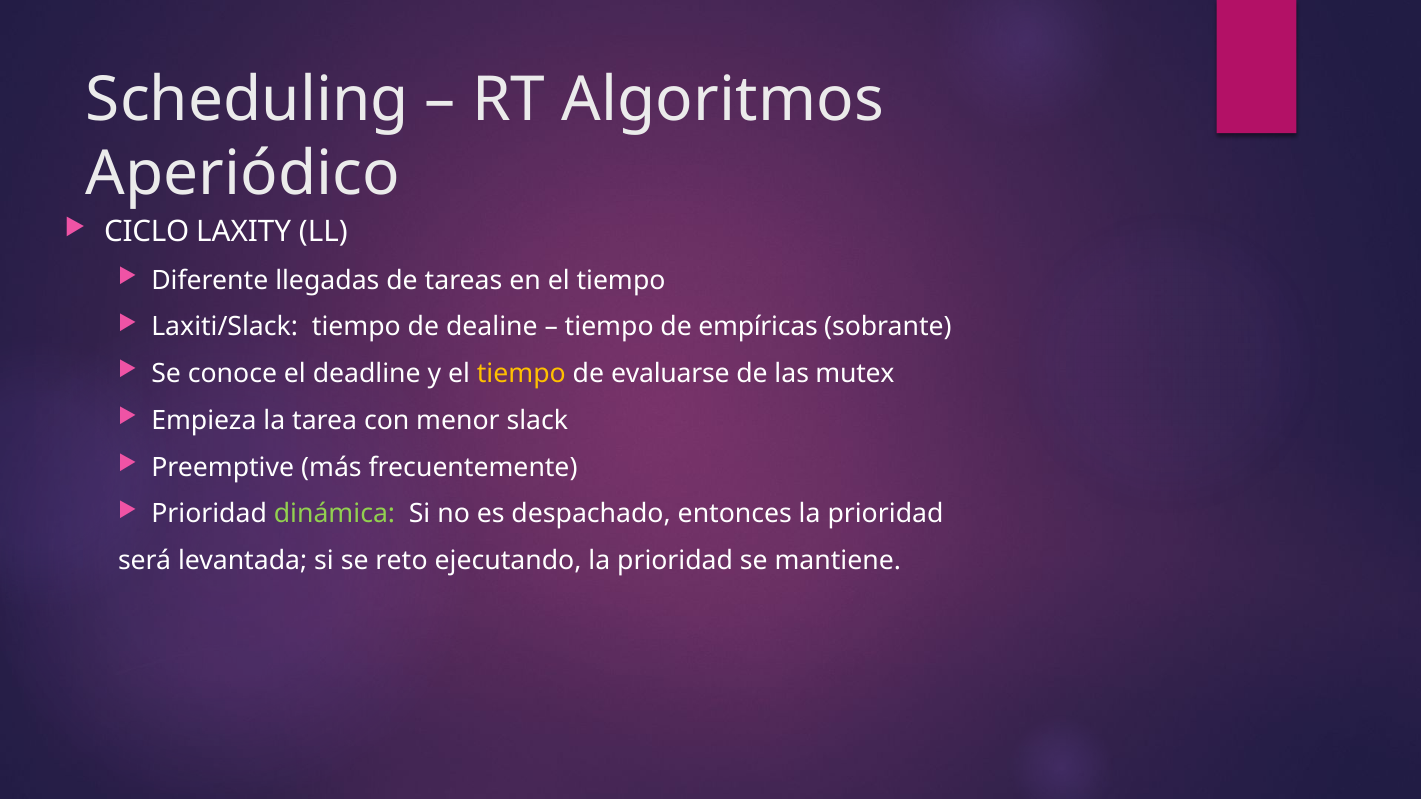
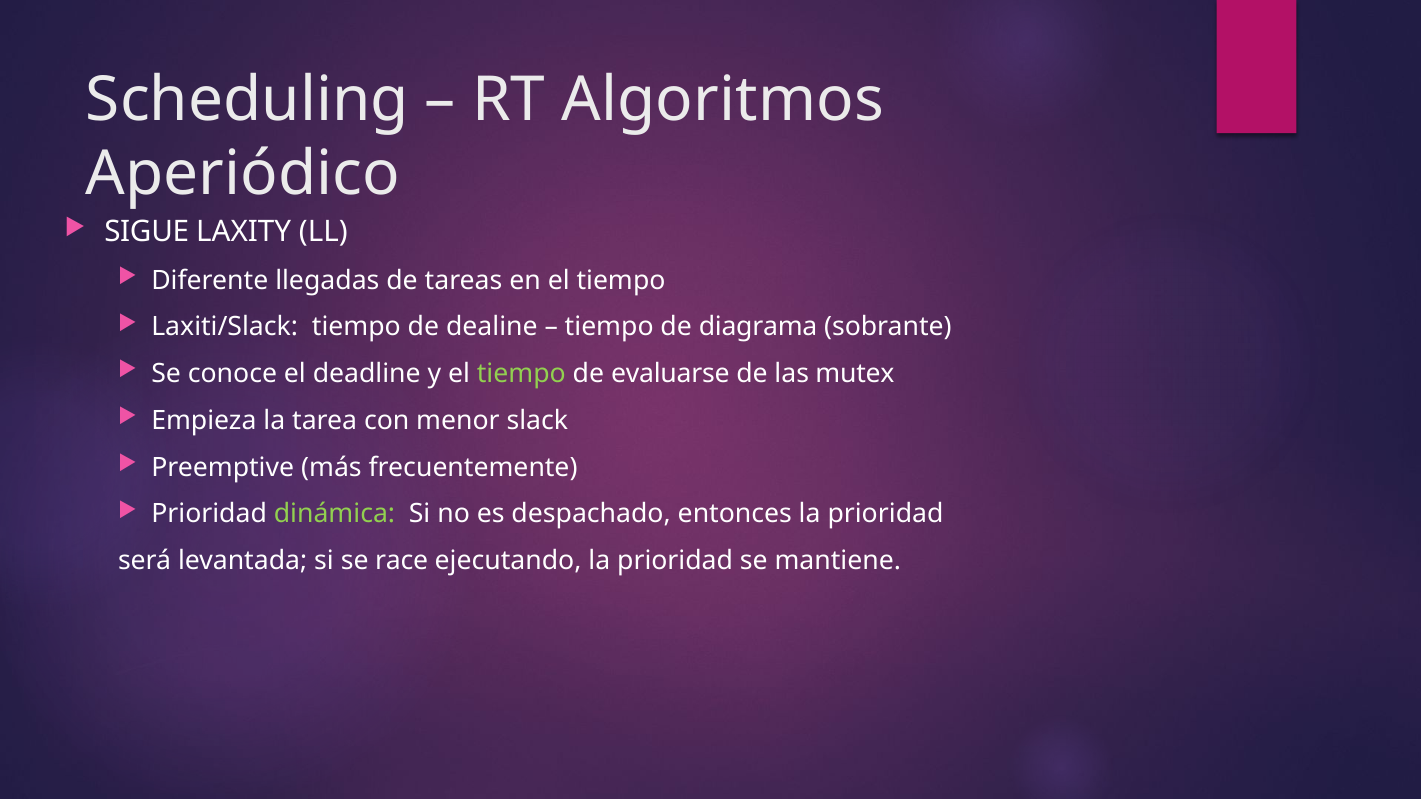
CICLO: CICLO -> SIGUE (147, 232)
empíricas: empíricas -> diagrama (758, 327)
tiempo colour: yellow -> light green (521, 374)
reto: reto -> race (402, 561)
